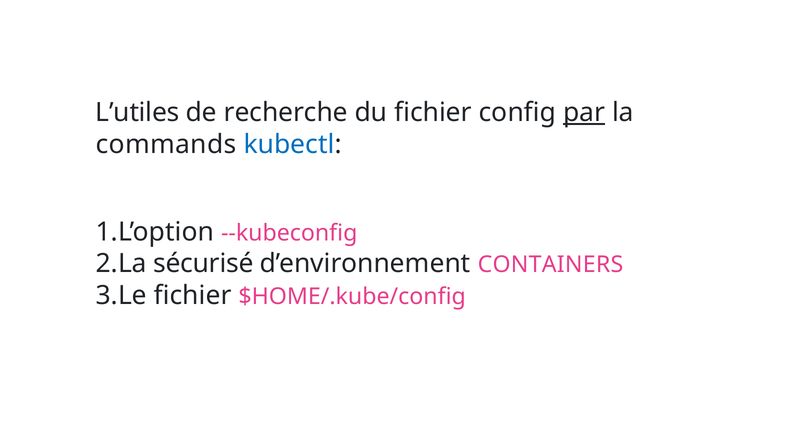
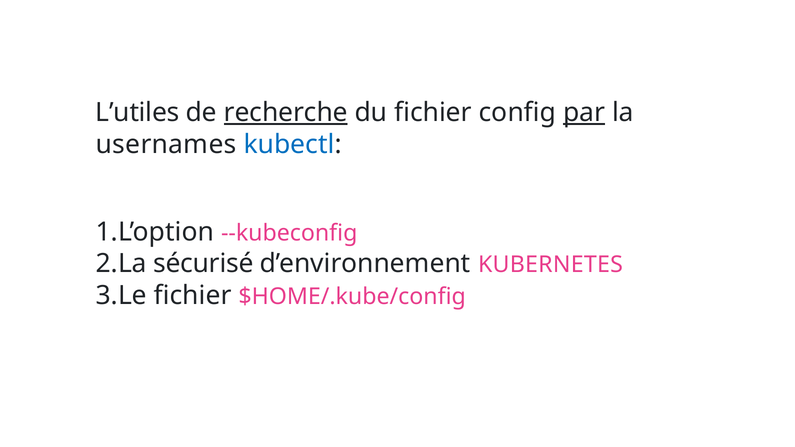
recherche underline: none -> present (286, 113)
commands: commands -> usernames (166, 144)
CONTAINERS: CONTAINERS -> KUBERNETES (550, 265)
